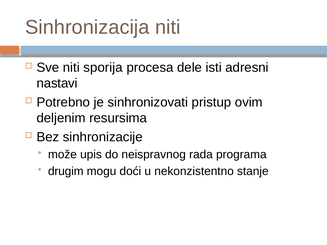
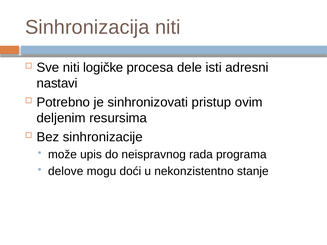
sporija: sporija -> logičke (103, 68)
drugim: drugim -> delove (66, 171)
